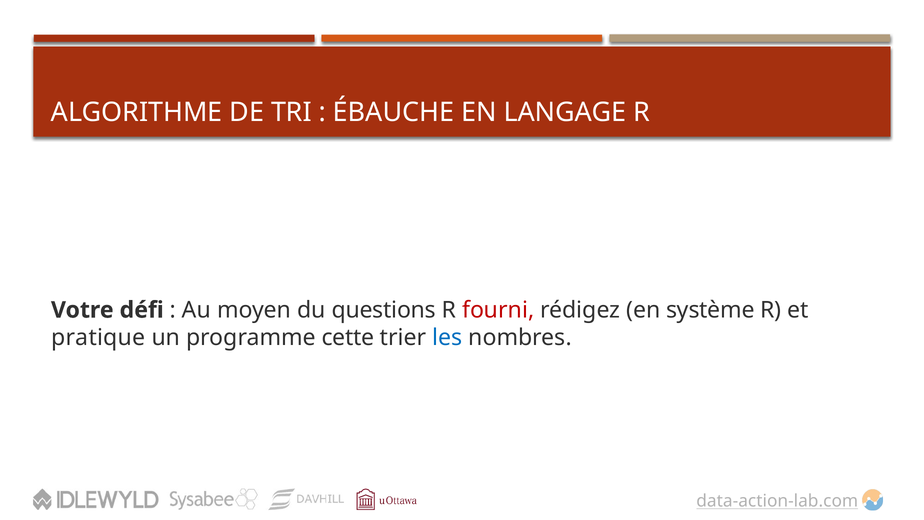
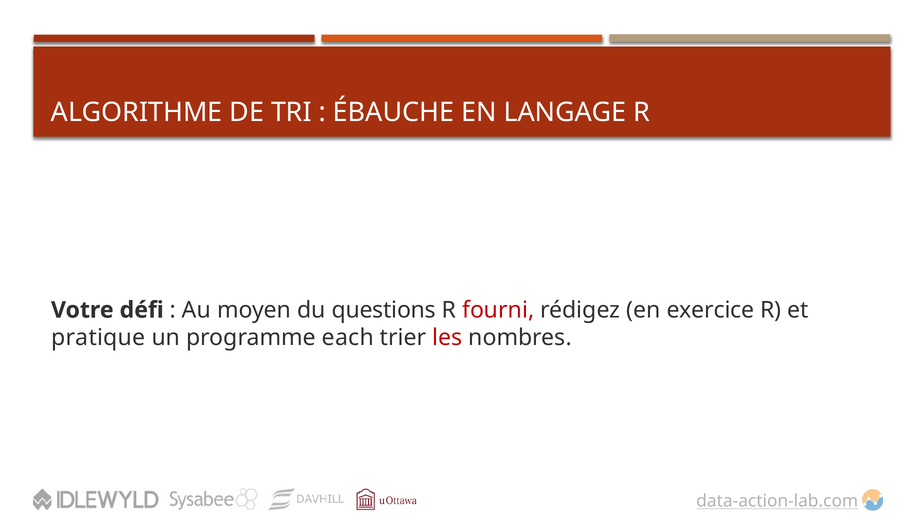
système: système -> exercice (710, 310)
cette: cette -> each (348, 338)
les colour: blue -> red (447, 338)
